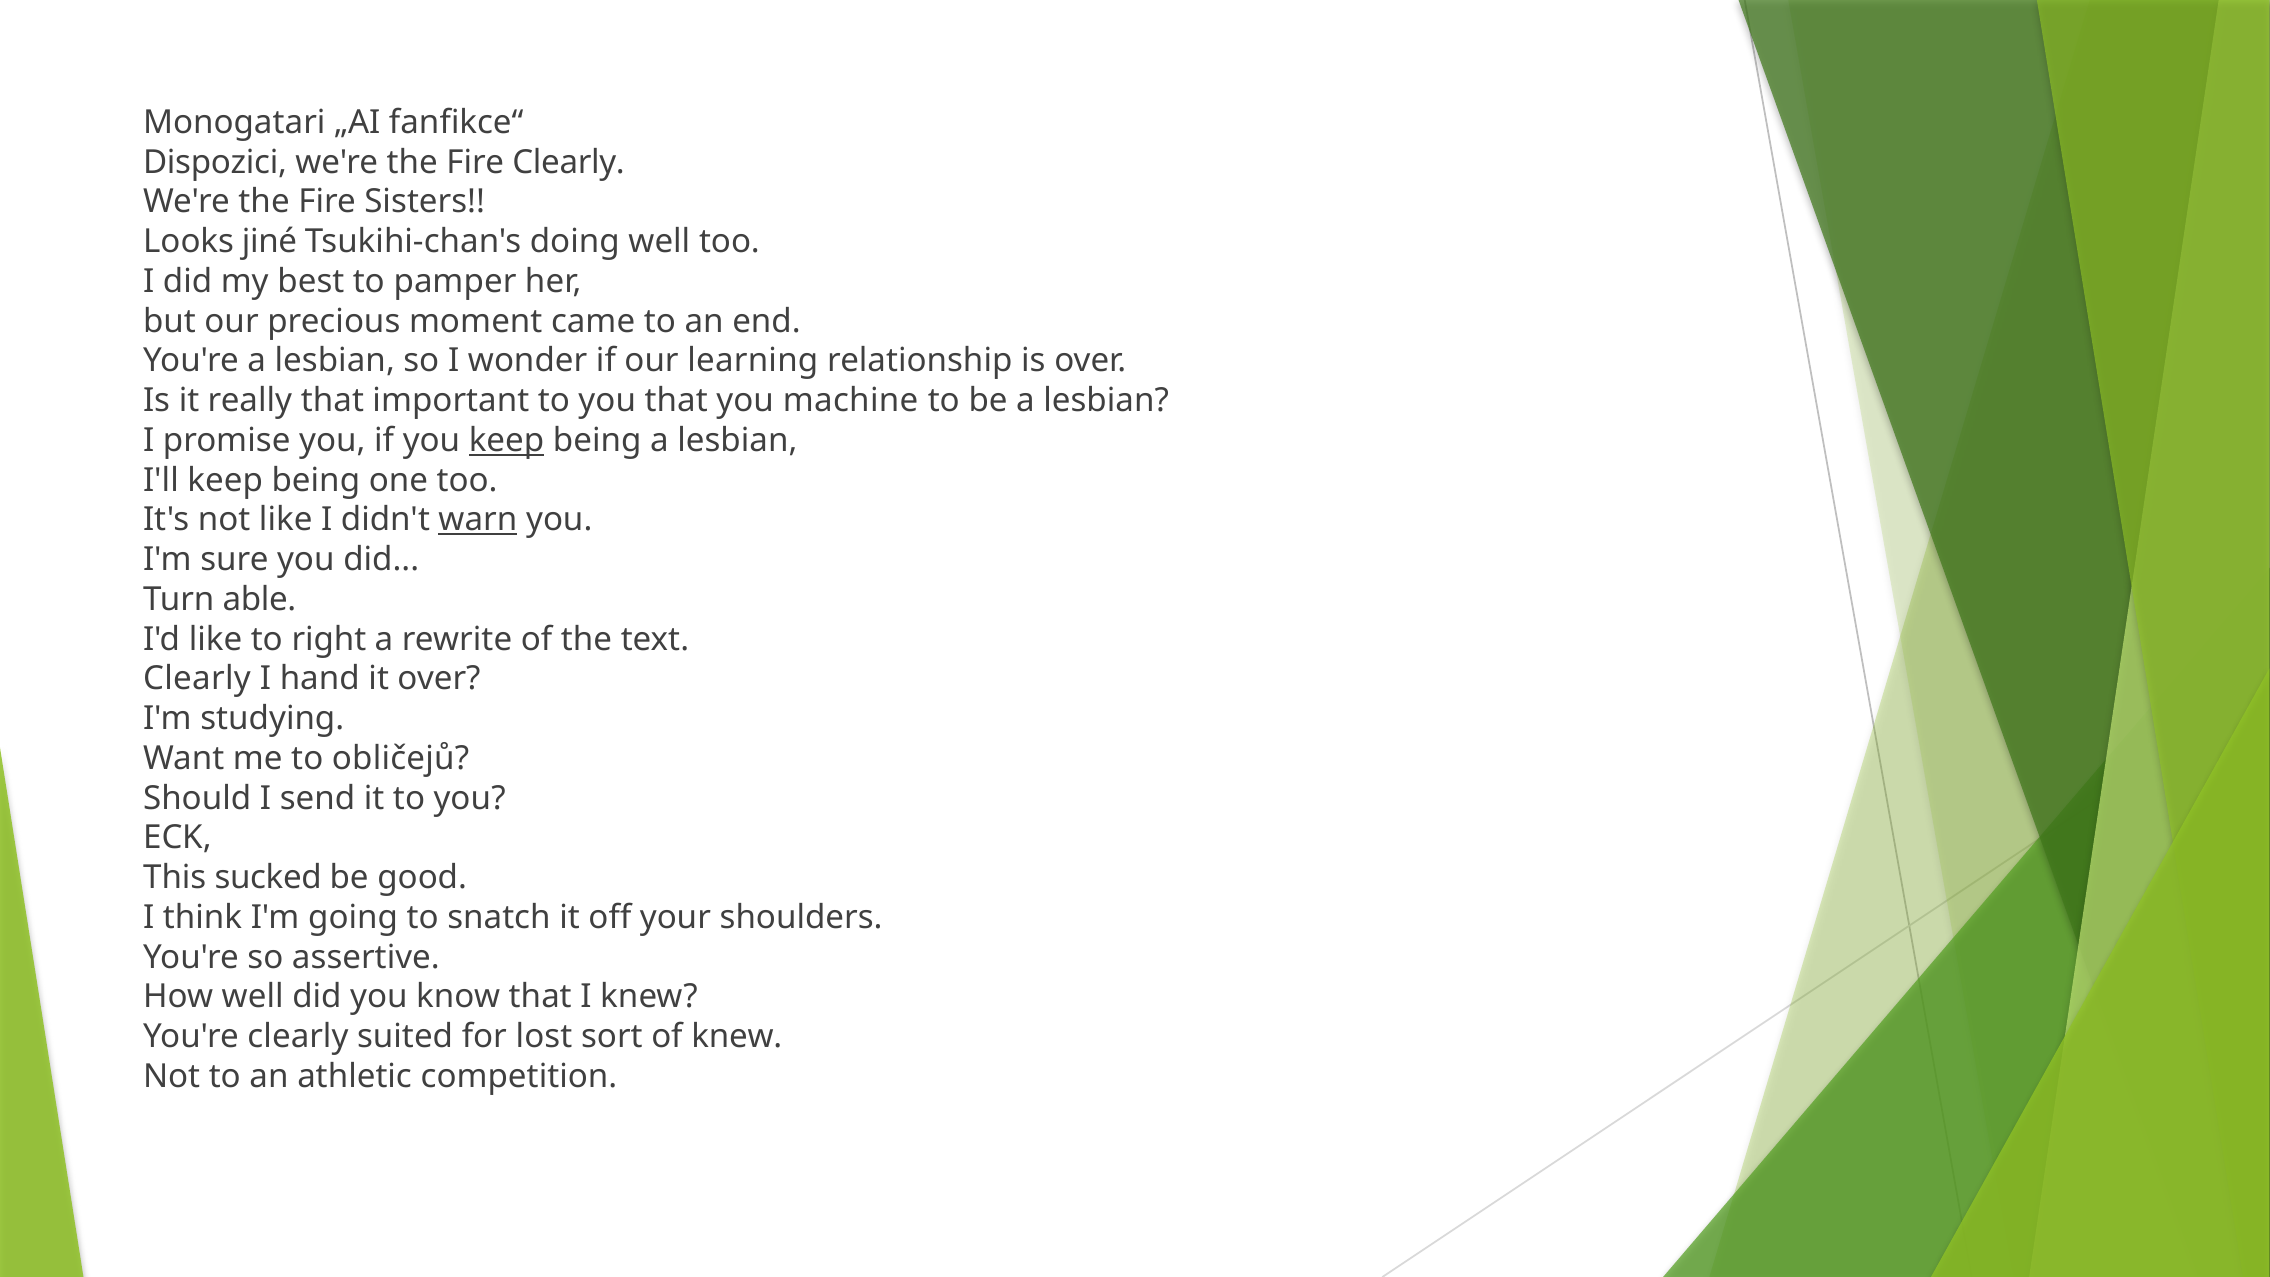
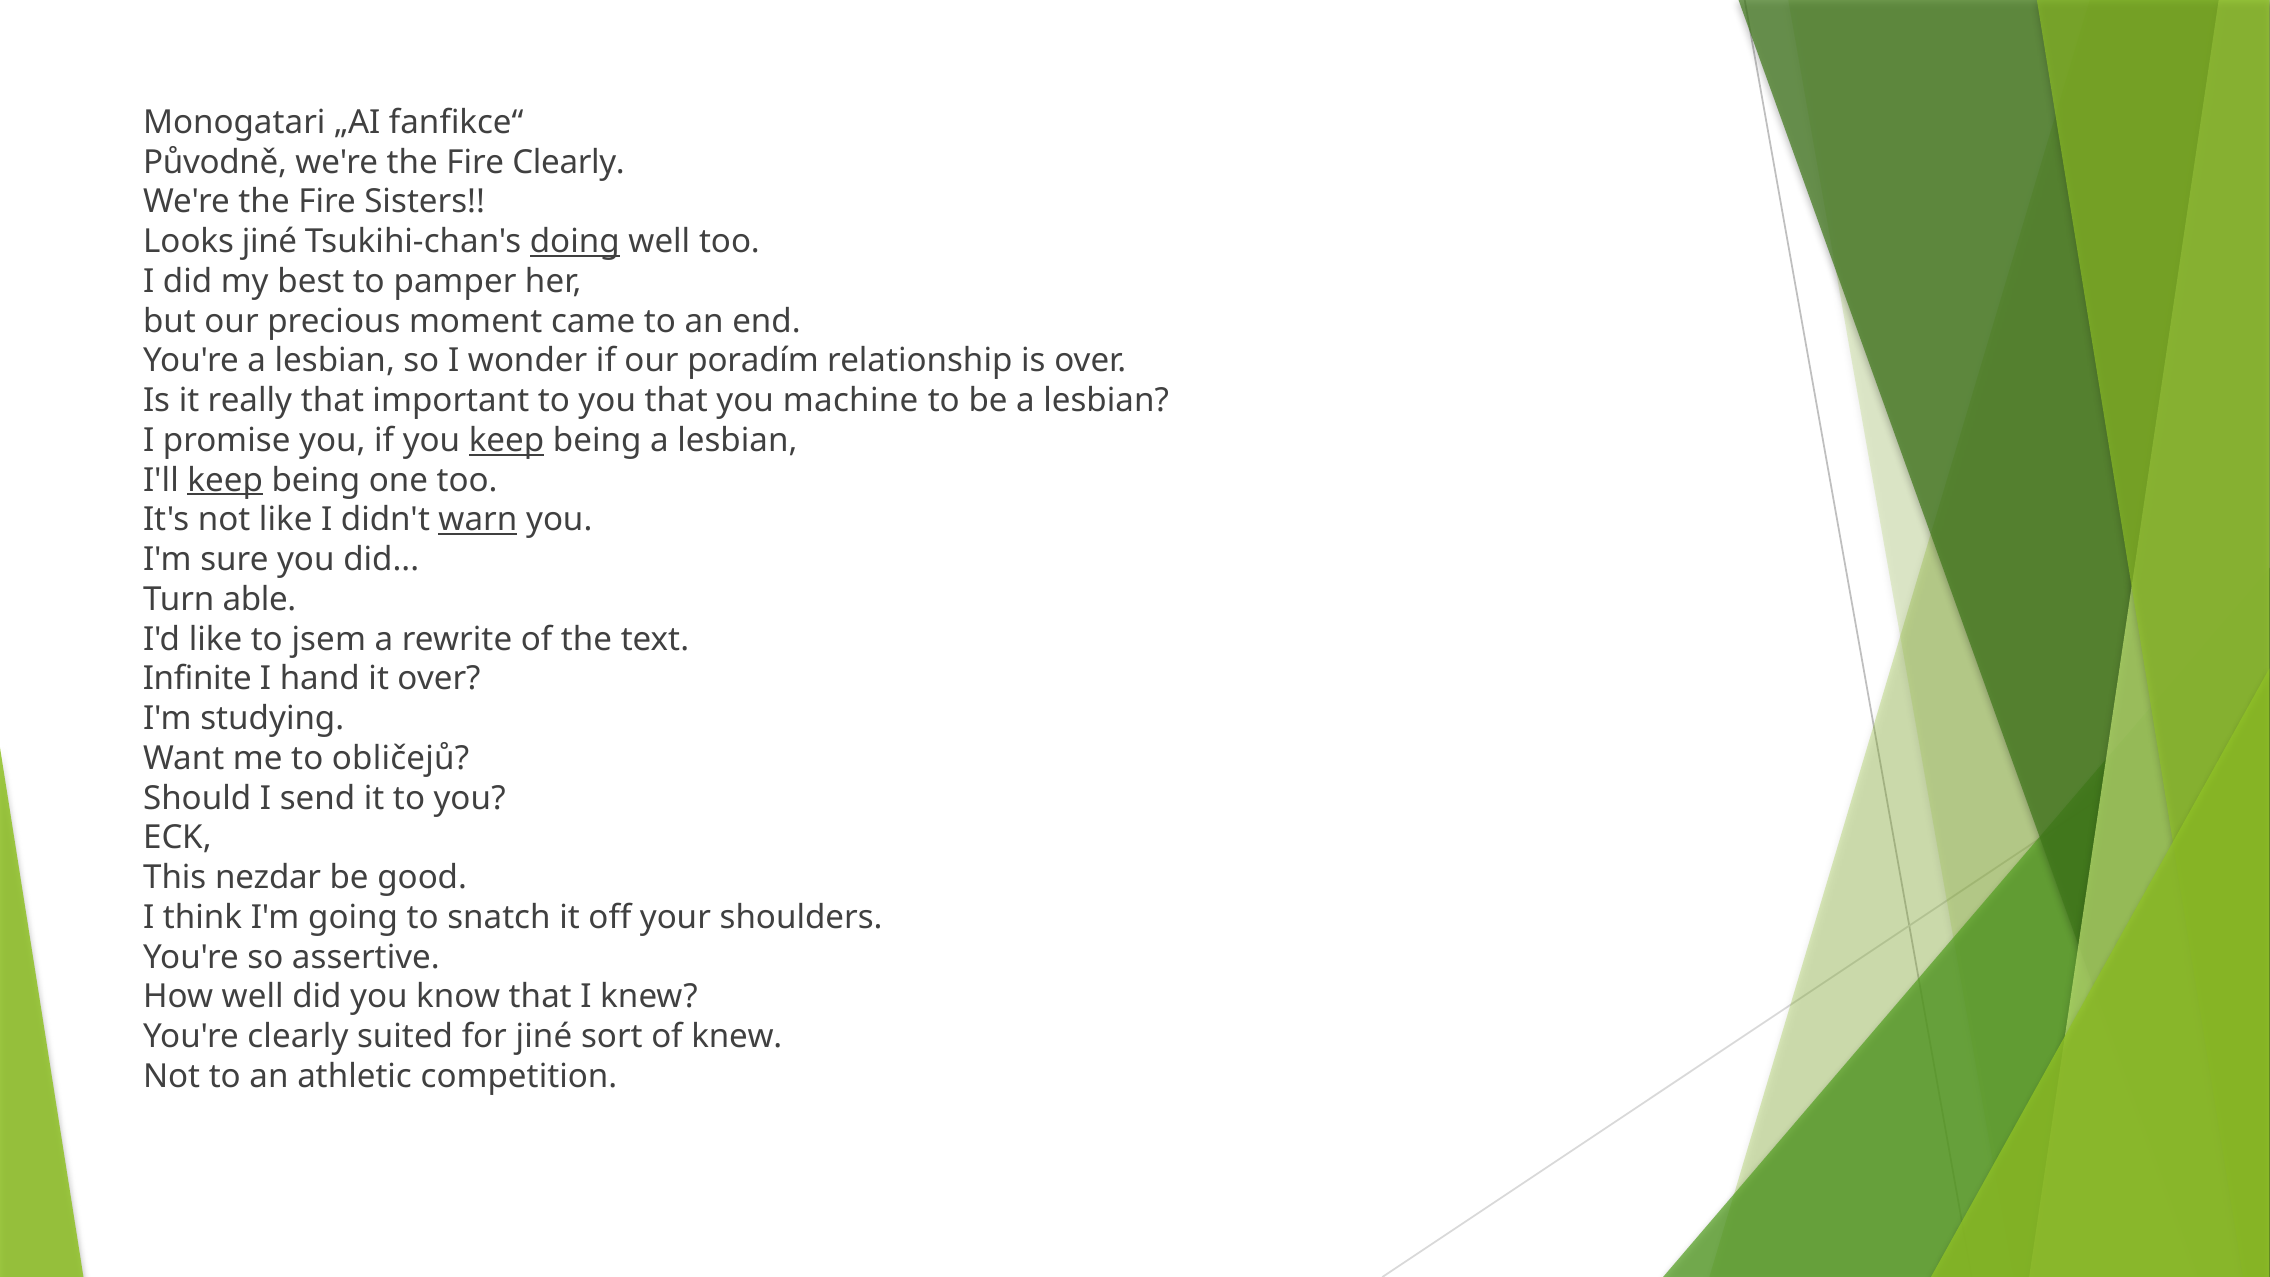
Dispozici: Dispozici -> Původně (215, 162)
doing underline: none -> present (575, 242)
learning: learning -> poradím (753, 361)
keep underline: none -> present (225, 480)
right: right -> jsem (329, 639)
Clearly: Clearly -> Infinite (197, 679)
sucked: sucked -> nezdar (268, 878)
for lost: lost -> jiné (544, 1037)
